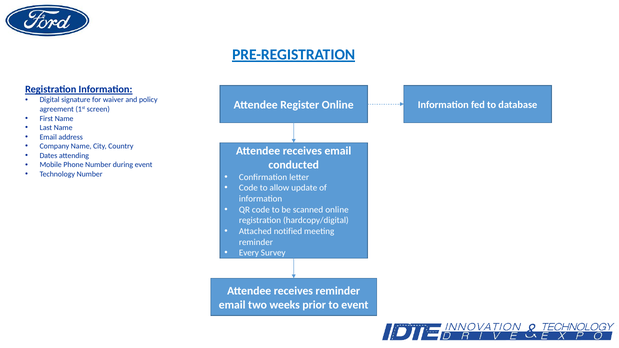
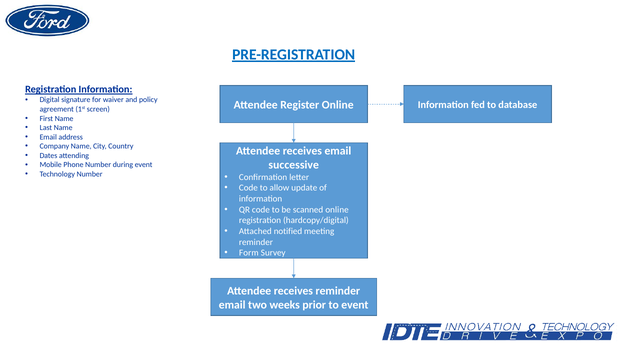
conducted: conducted -> successive (294, 165)
Every: Every -> Form (249, 253)
